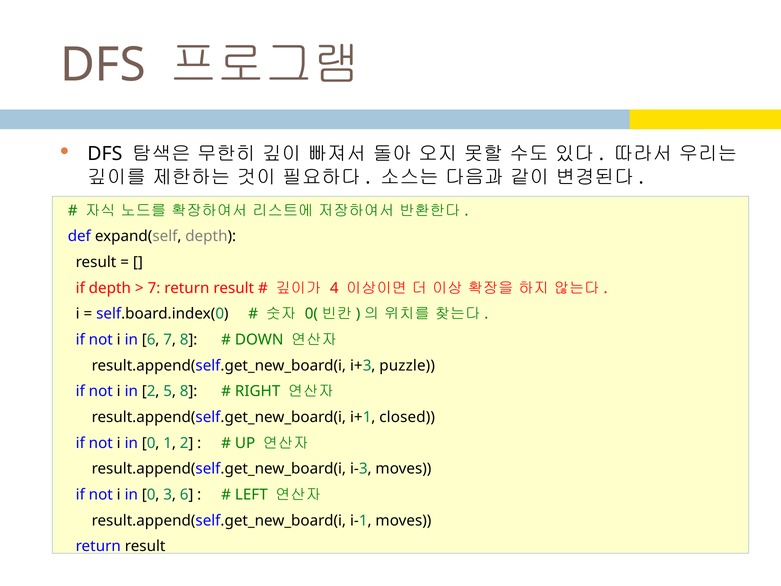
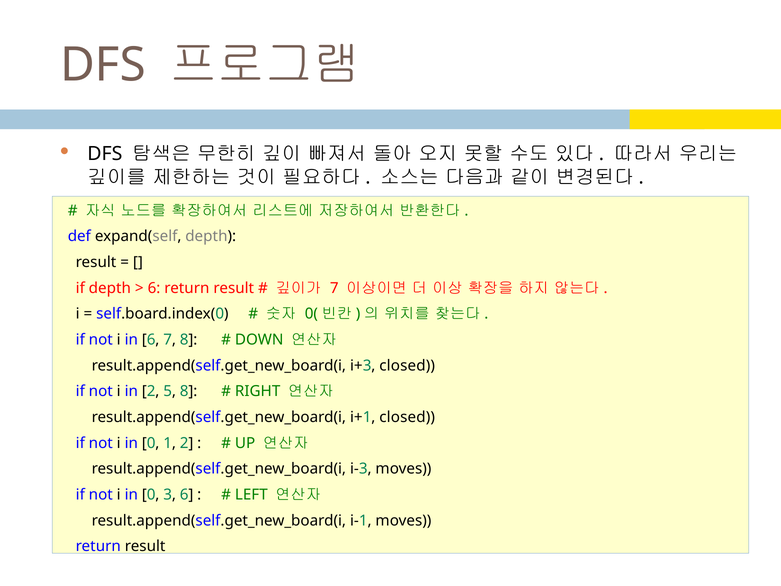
7: 7 -> 6 (154, 288)
4: 4 -> 7 (334, 288)
i+3 puzzle: puzzle -> closed (407, 365)
